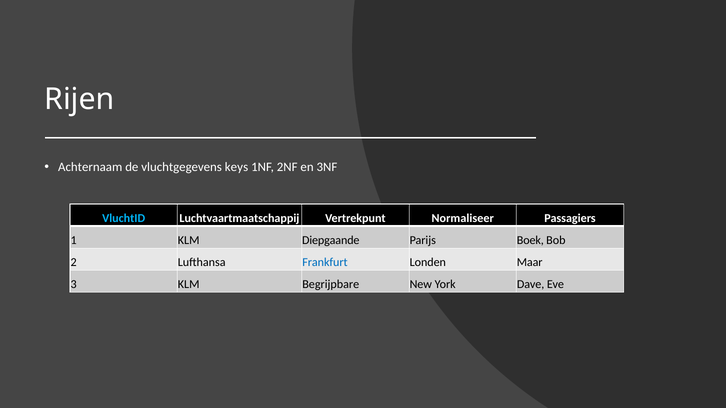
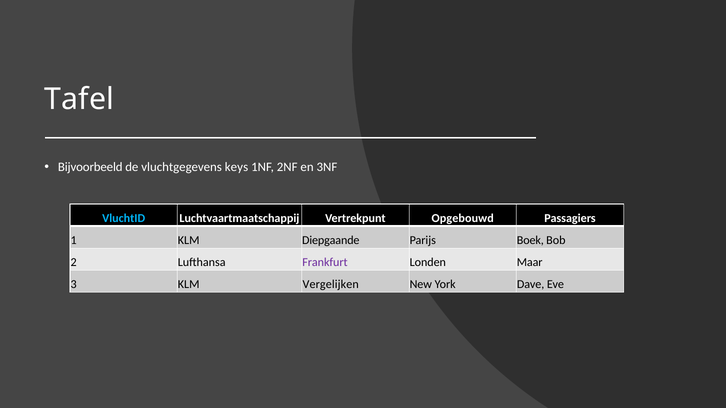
Rijen: Rijen -> Tafel (79, 99)
Achternaam: Achternaam -> Bijvoorbeeld (90, 167)
Normaliseer: Normaliseer -> Opgebouwd (463, 218)
Frankfurt colour: blue -> purple (325, 263)
Begrijpbare: Begrijpbare -> Vergelijken (331, 285)
